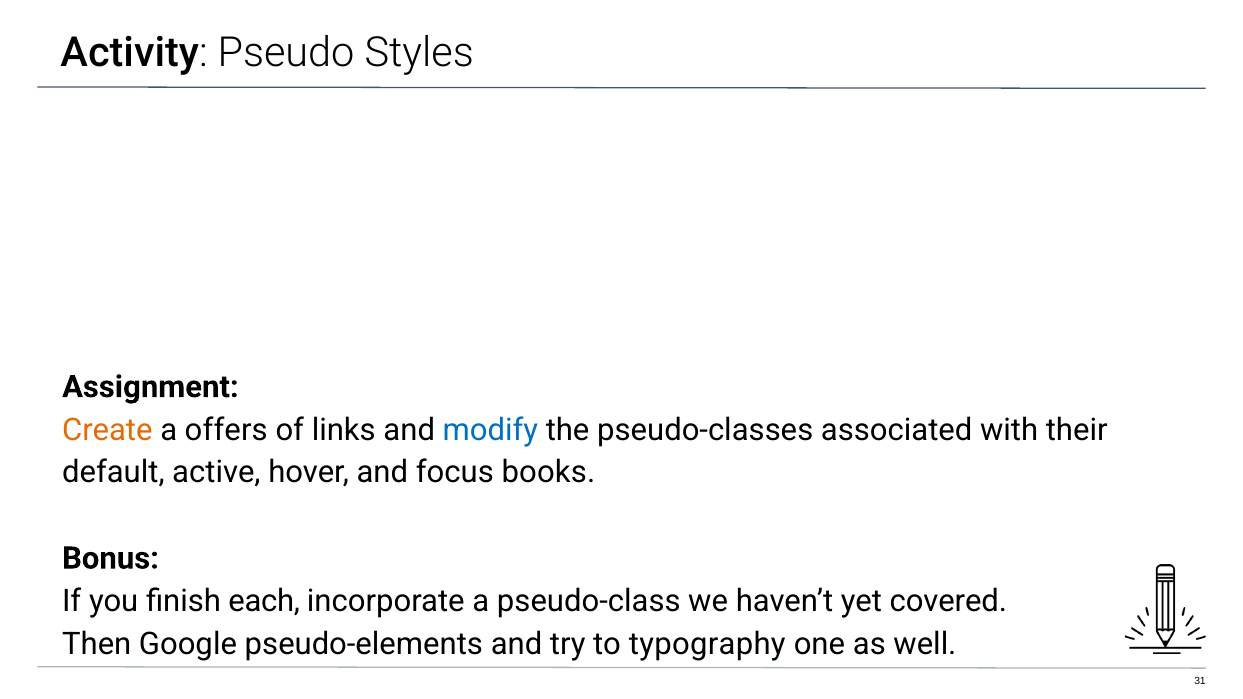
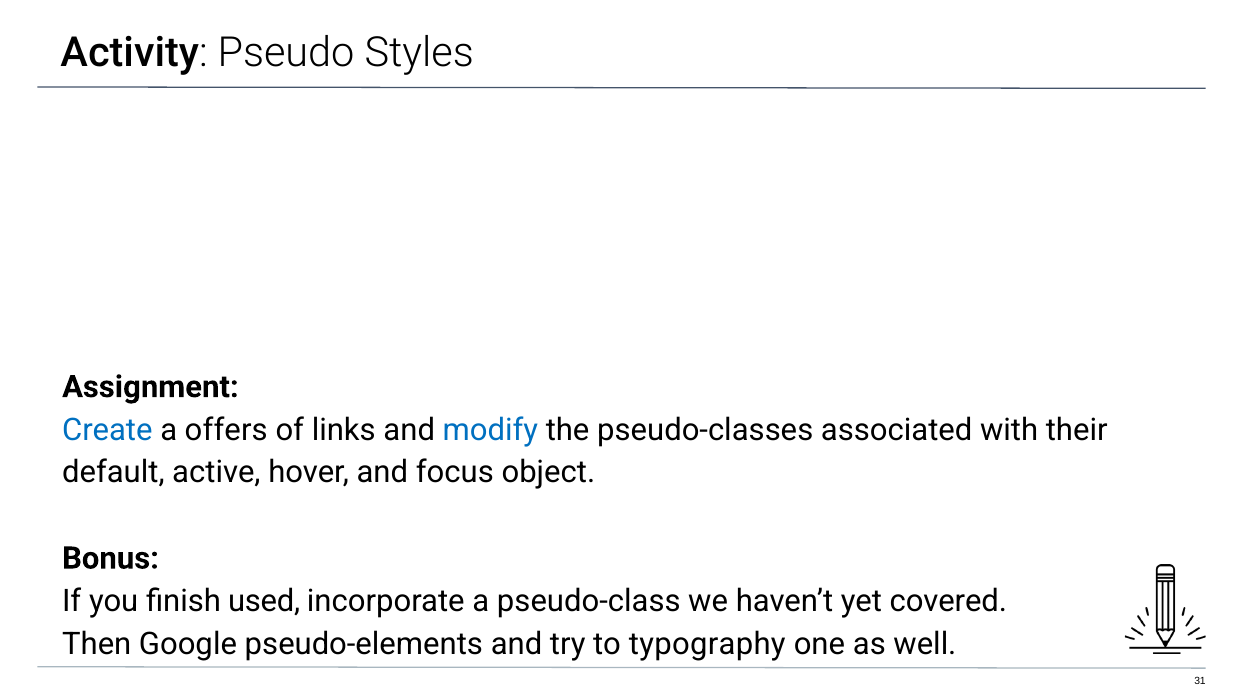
Create colour: orange -> blue (107, 430)
books: books -> object (548, 473)
each: each -> used (264, 601)
